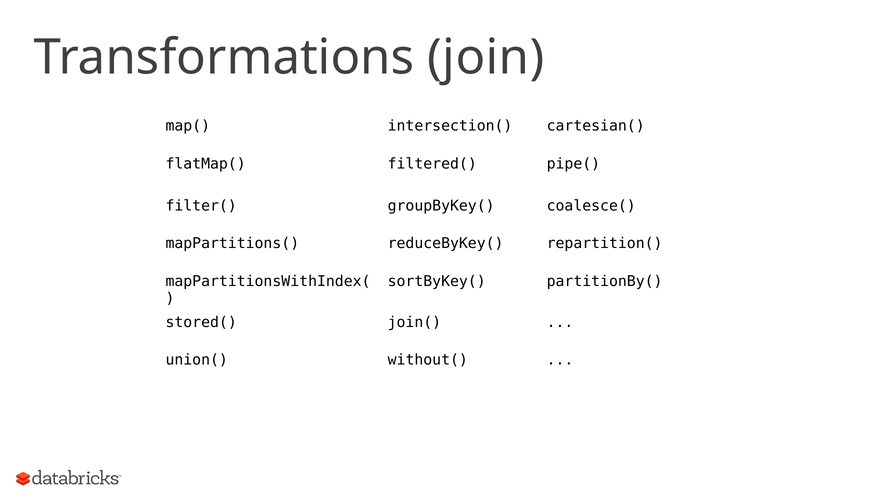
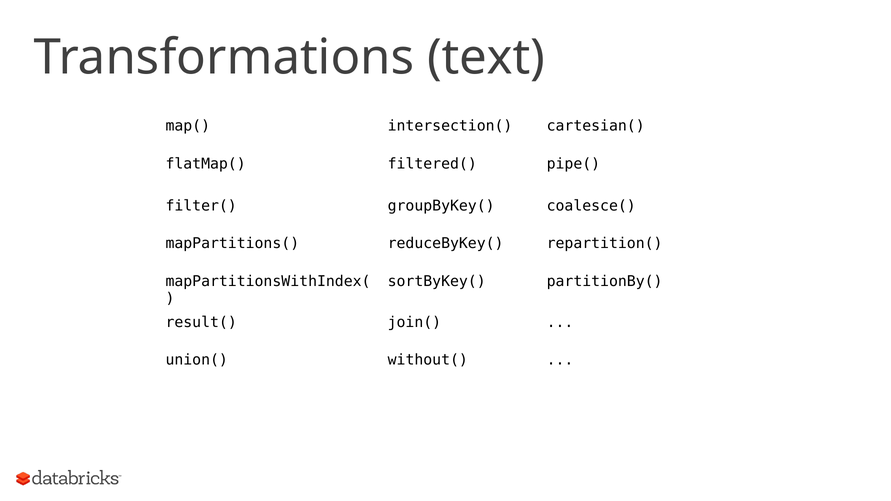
join: join -> text (486, 58)
stored(: stored( -> result( (201, 322)
